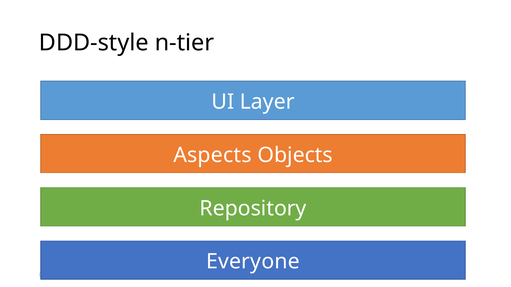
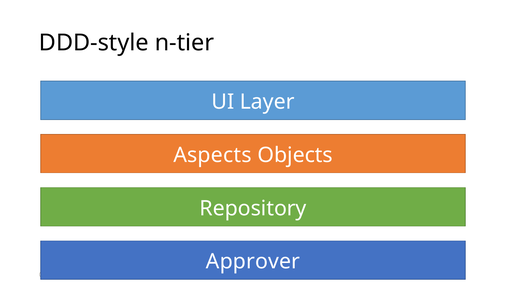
Everyone: Everyone -> Approver (253, 262)
